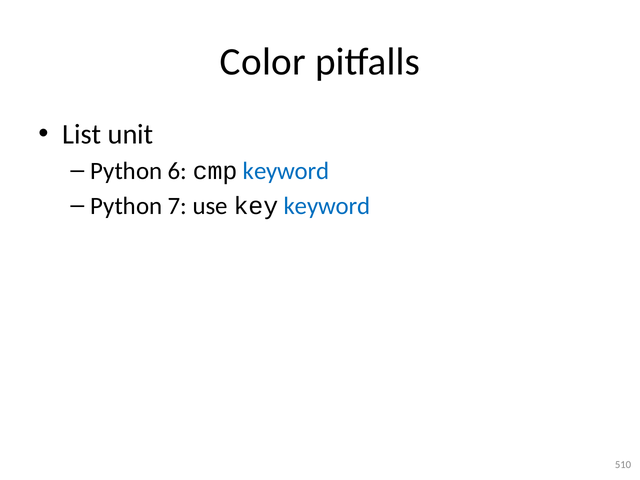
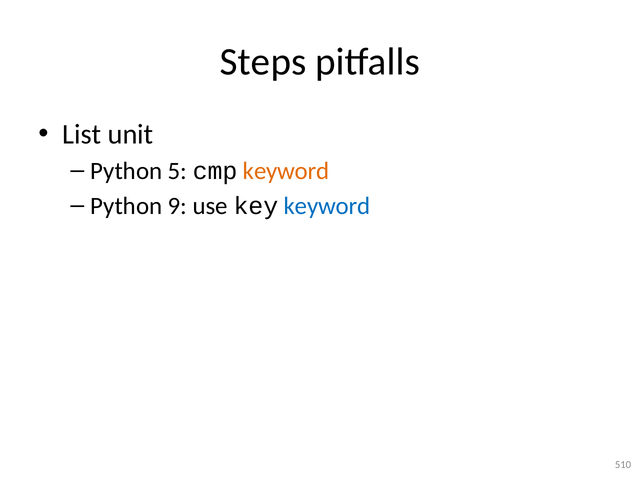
Color: Color -> Steps (263, 62)
6: 6 -> 5 (177, 171)
keyword colour: blue -> orange (286, 171)
7: 7 -> 9 (177, 206)
